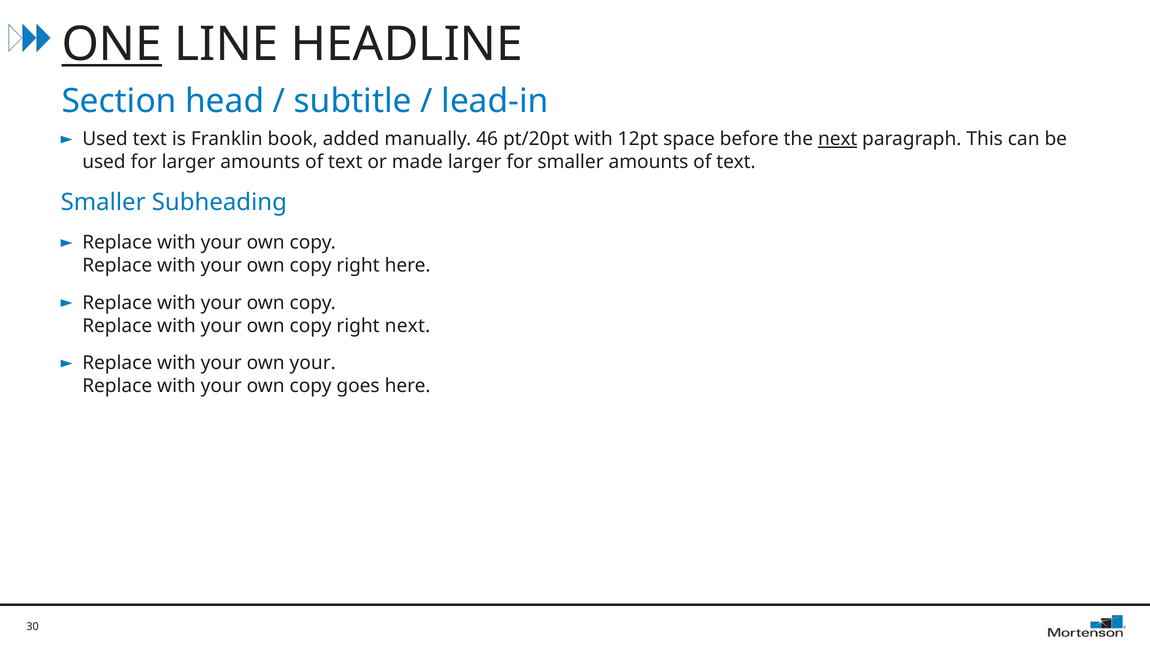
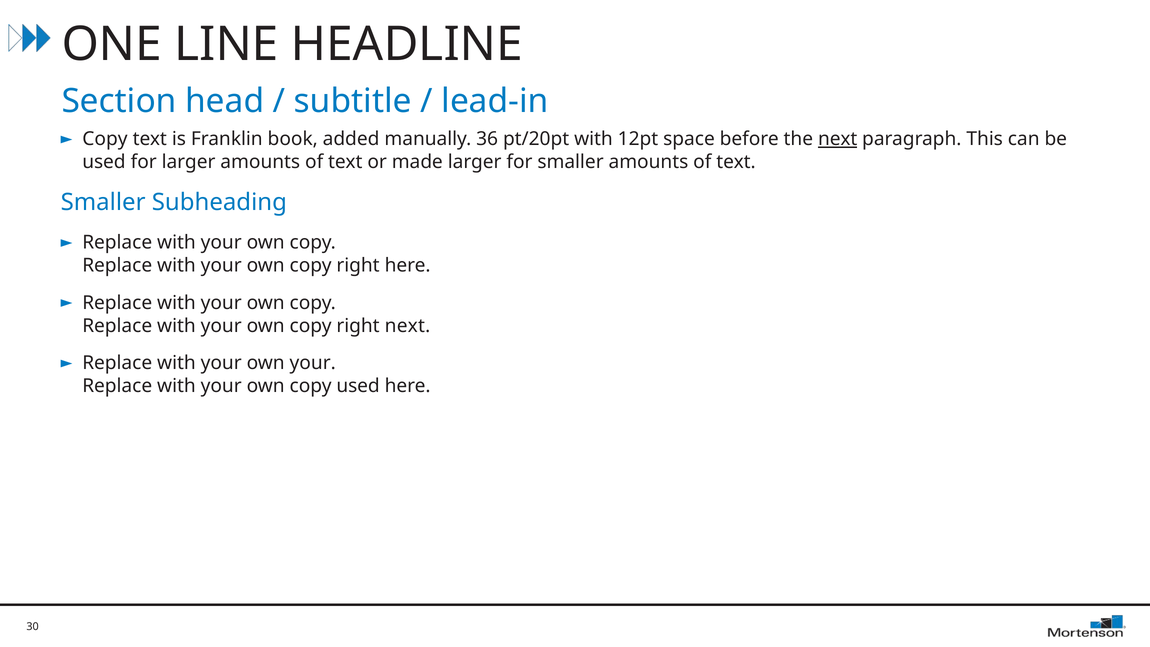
ONE underline: present -> none (112, 45)
Used: Used -> Copy (105, 139)
46: 46 -> 36 (487, 139)
copy goes: goes -> used (358, 386)
